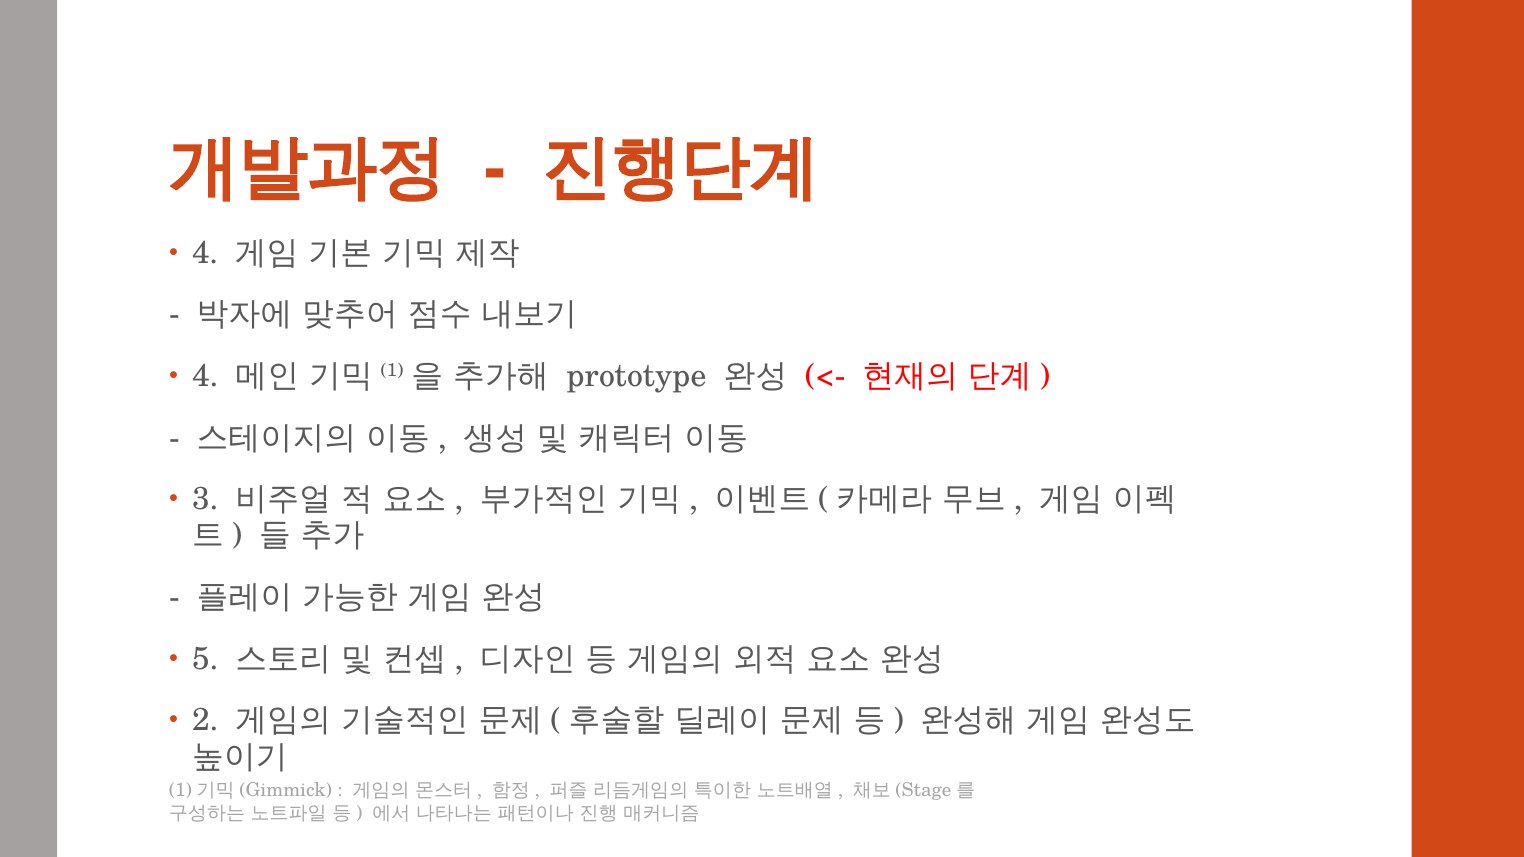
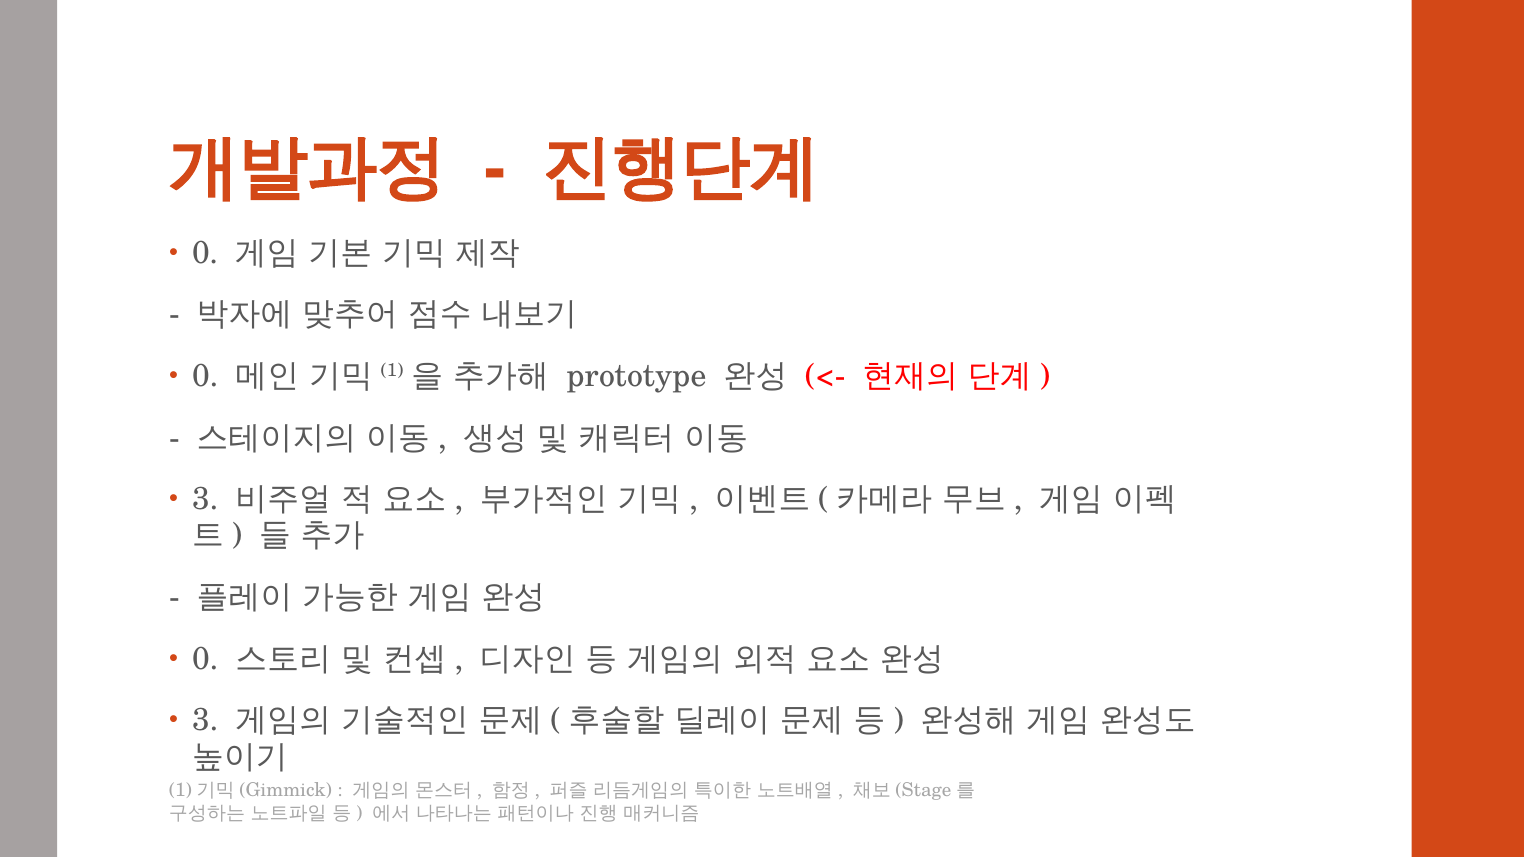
4: 4 -> 0 (205, 253)
4: 4 -> 0 (205, 376)
5: 5 -> 0 (205, 659)
2: 2 -> 3 (205, 721)
